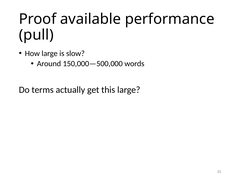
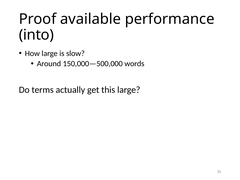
pull: pull -> into (36, 35)
